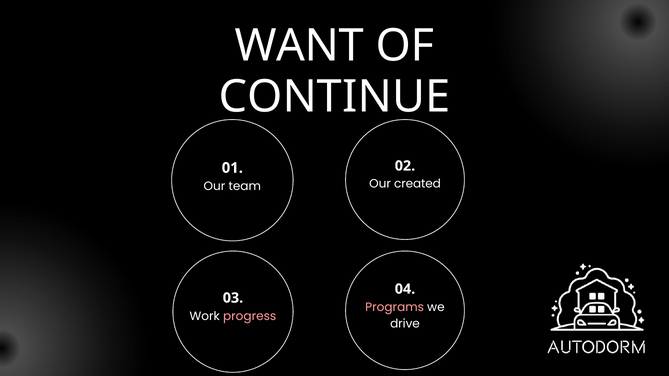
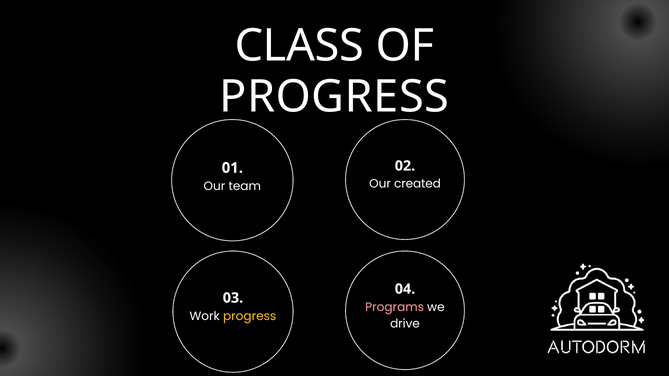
WANT: WANT -> CLASS (299, 46)
CONTINUE: CONTINUE -> PROGRESS (334, 97)
progress colour: pink -> yellow (250, 316)
